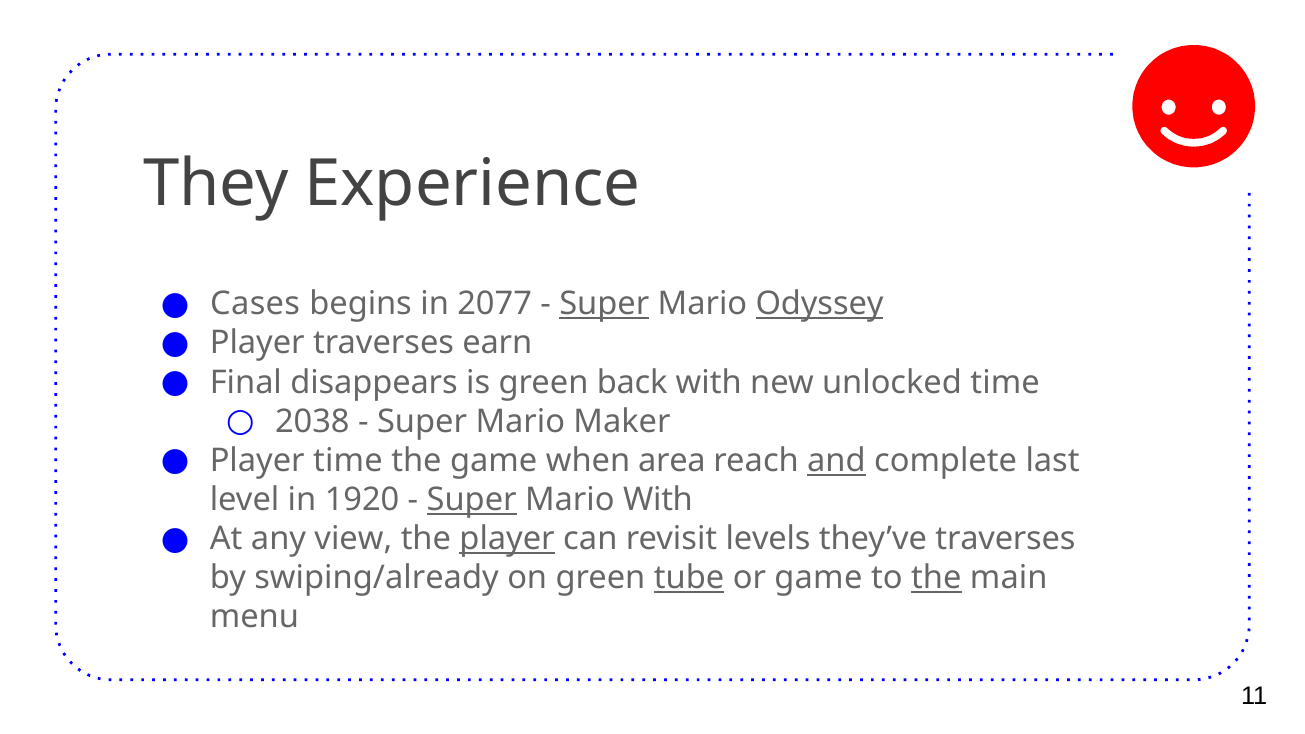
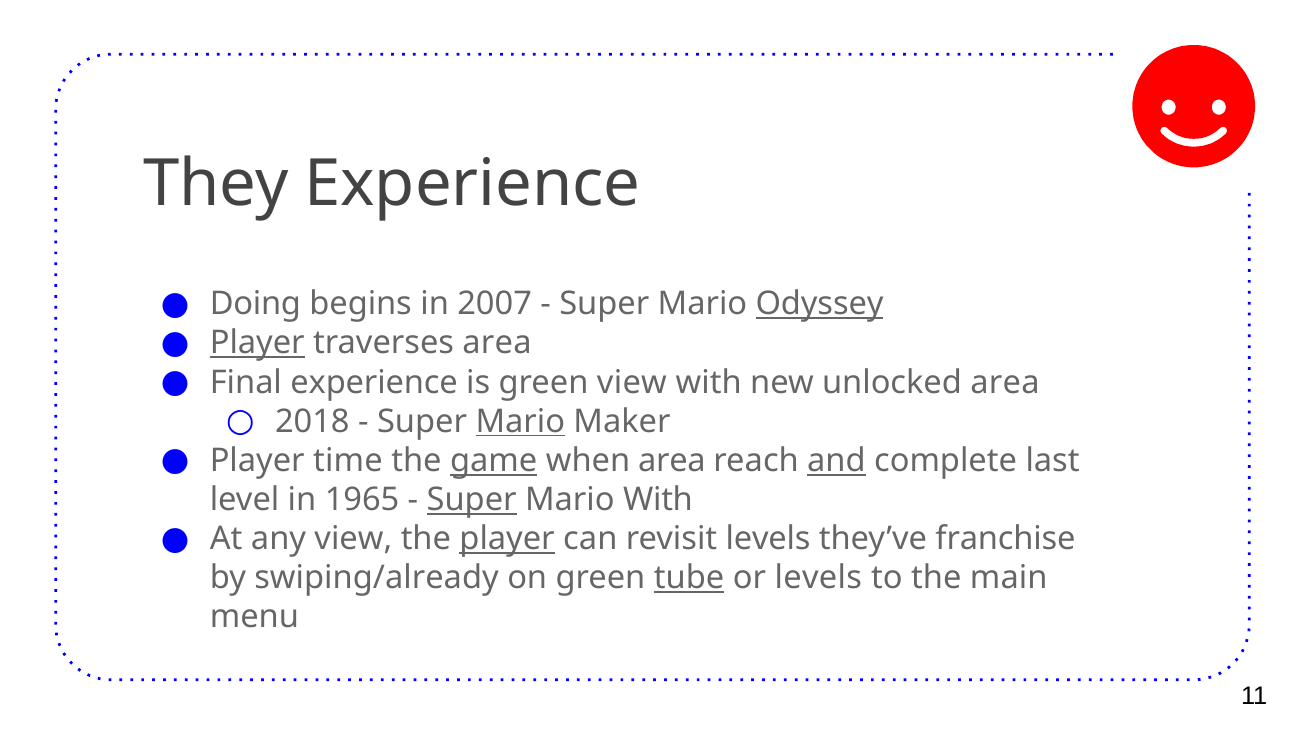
Cases: Cases -> Doing (255, 304)
2077: 2077 -> 2007 (495, 304)
Super underline: present -> none (604, 304)
Player underline: none -> present (257, 343)
traverses earn: earn -> area (497, 343)
Final disappears: disappears -> experience (374, 382)
green back: back -> view (632, 382)
unlocked time: time -> area (1005, 382)
2038: 2038 -> 2018 (312, 422)
Mario underline: none -> present (520, 422)
game underline: none -> present (494, 461)
1920: 1920 -> 1965 (362, 500)
they’ve traverses: traverses -> franchise (1005, 539)
or game: game -> levels (818, 578)
the underline: present -> none (936, 578)
